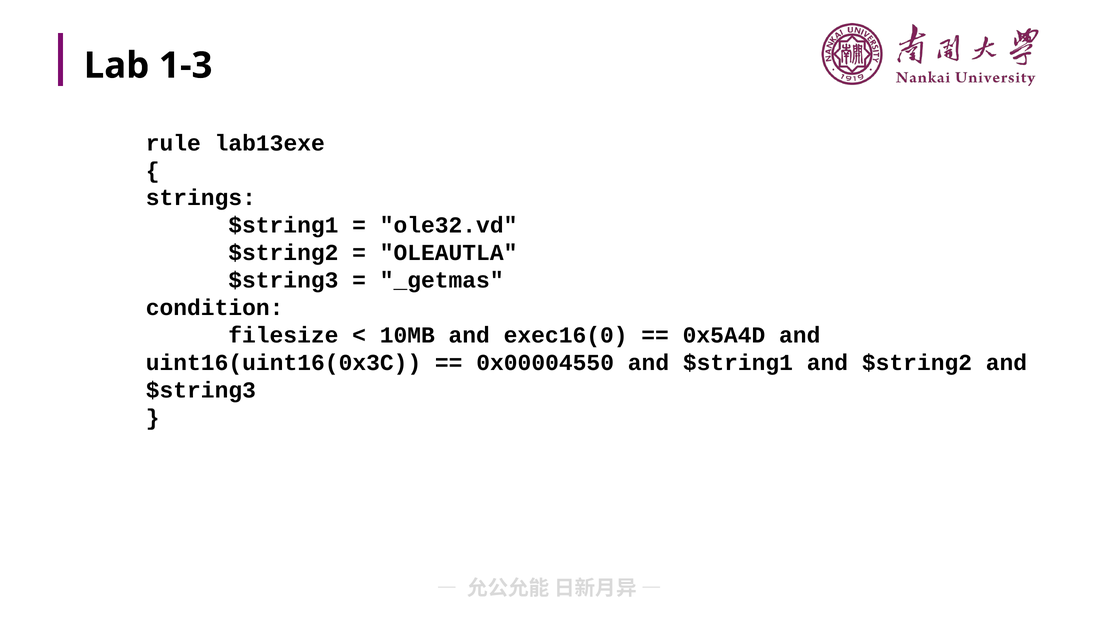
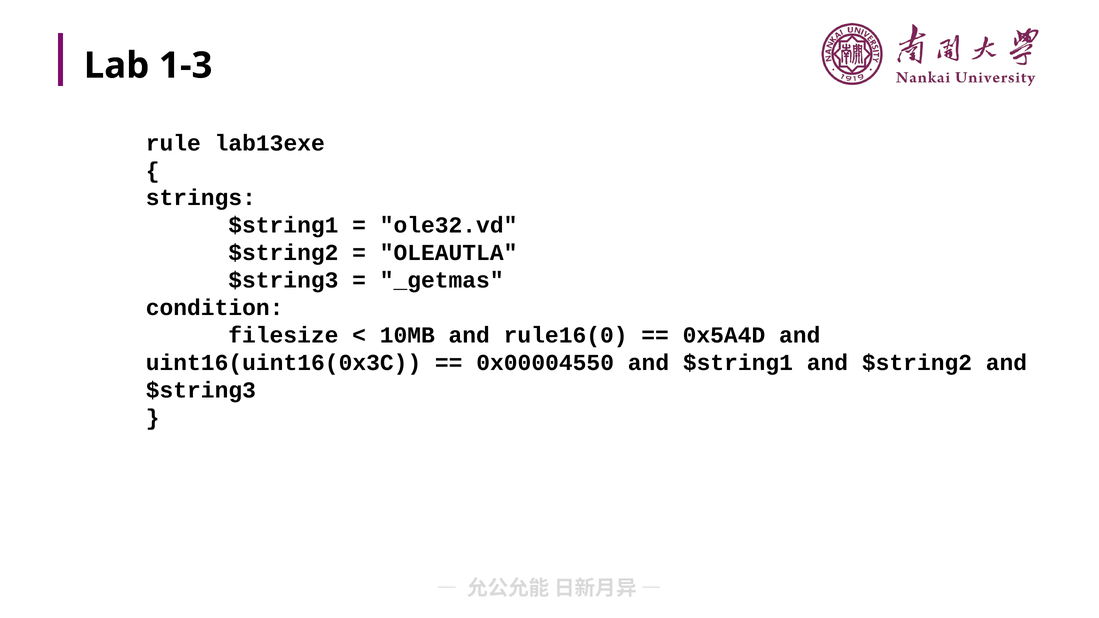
exec16(0: exec16(0 -> rule16(0 (566, 335)
